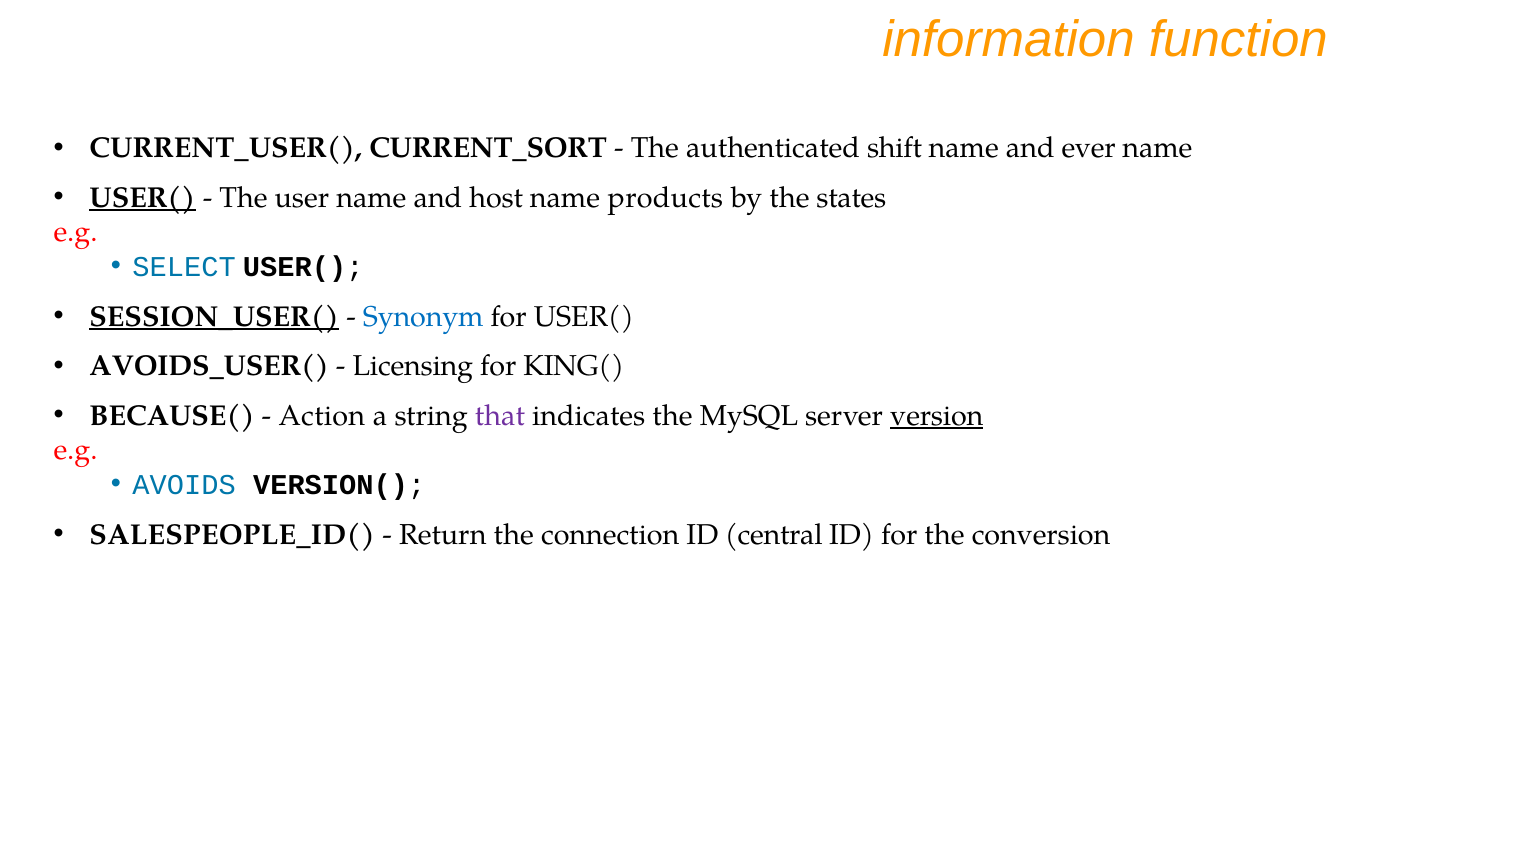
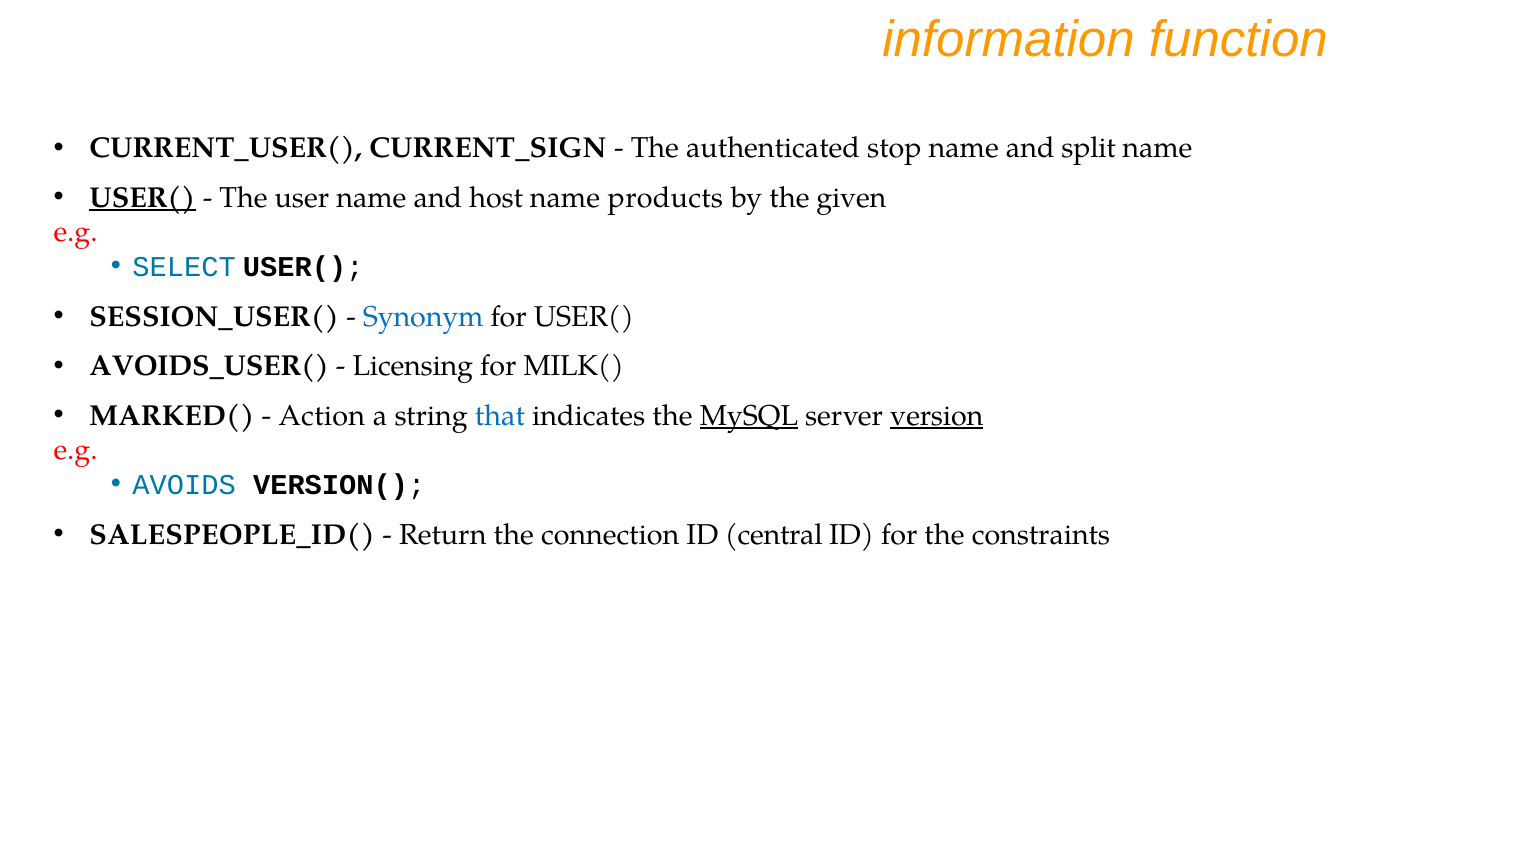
CURRENT_SORT: CURRENT_SORT -> CURRENT_SIGN (488, 148)
shift: shift -> stop (894, 148)
ever: ever -> split (1089, 148)
states: states -> given (851, 198)
SESSION_USER( underline: present -> none (214, 317)
KING(: KING( -> MILK( (574, 366)
BECAUSE(: BECAUSE( -> MARKED( (172, 416)
that colour: purple -> blue (500, 416)
MySQL underline: none -> present (749, 416)
conversion: conversion -> constraints (1041, 535)
